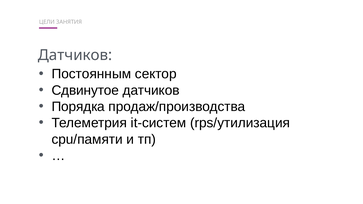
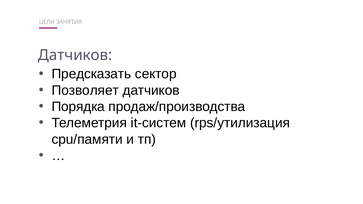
Постоянным: Постоянным -> Предсказать (91, 74)
Сдвинутое: Сдвинутое -> Позволяет (85, 90)
